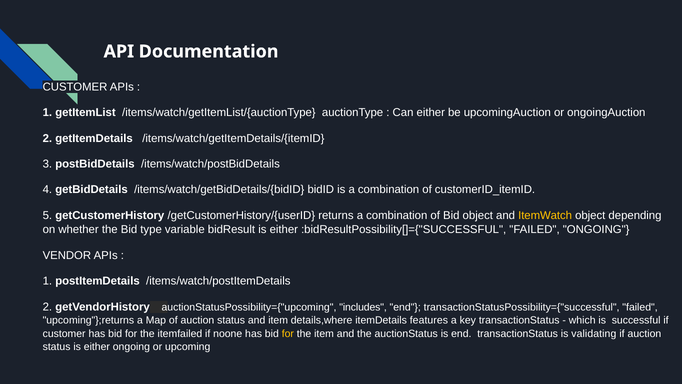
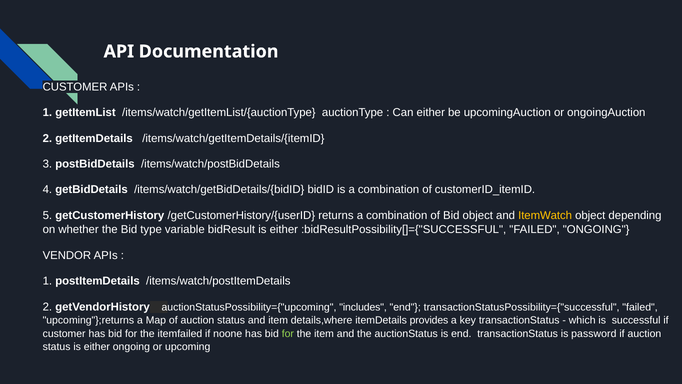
features: features -> provides (429, 320)
for colour: yellow -> light green (288, 333)
validating: validating -> password (594, 333)
